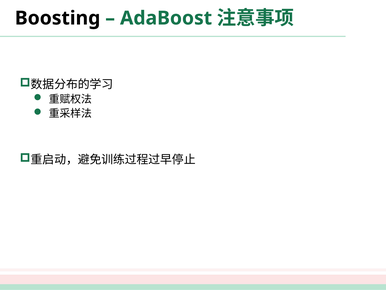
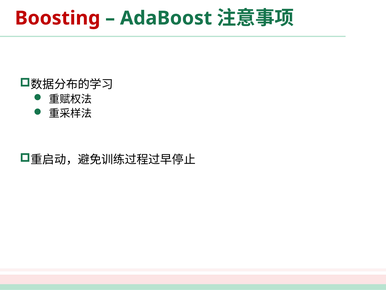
Boosting colour: black -> red (58, 18)
